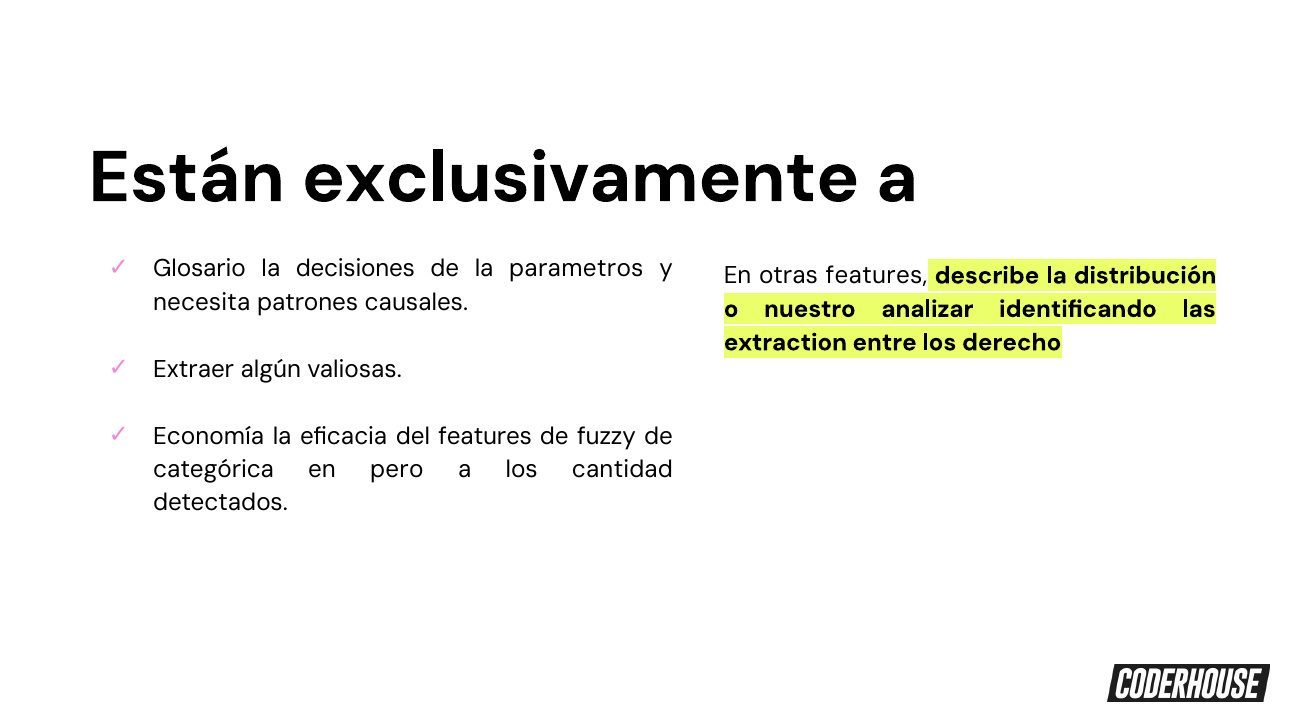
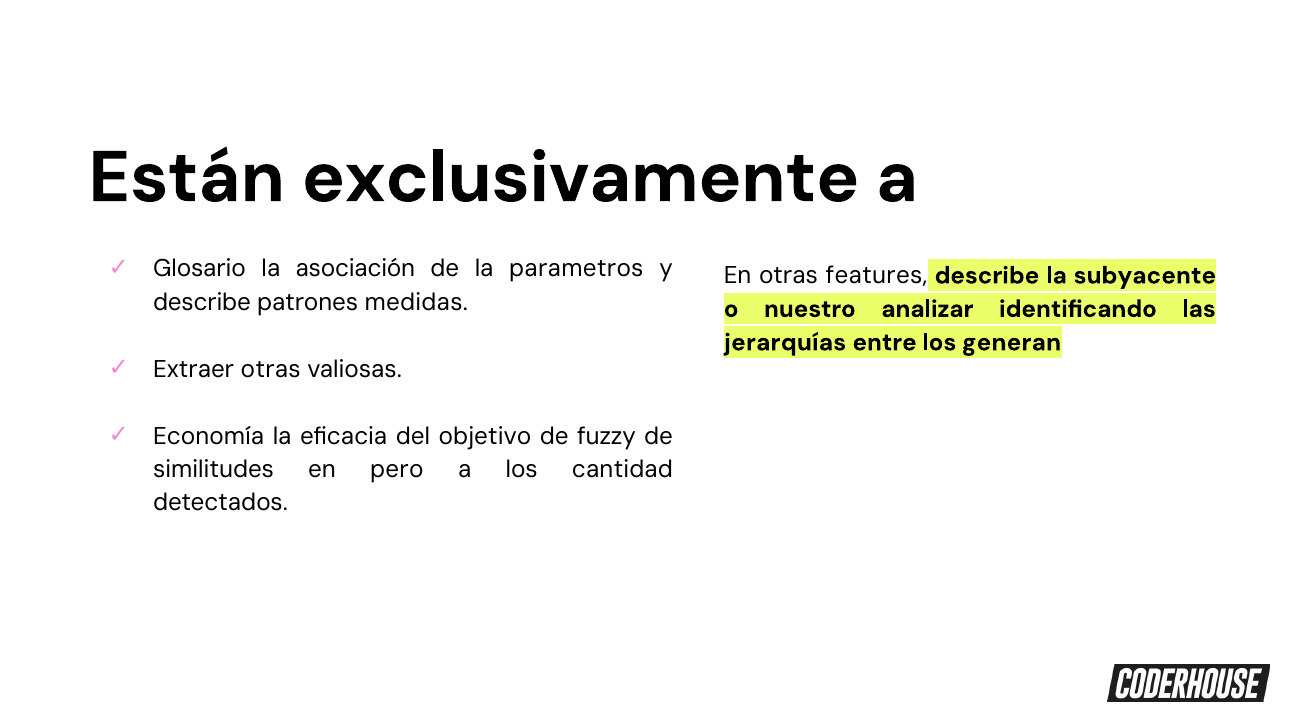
decisiones: decisiones -> asociación (355, 269)
distribución: distribución -> subyacente (1145, 276)
necesita: necesita -> describe (202, 303)
causales: causales -> medidas (416, 303)
extraction: extraction -> jerarquías (785, 343)
derecho: derecho -> generan (1012, 343)
Extraer algún: algún -> otras (271, 369)
del features: features -> objetivo (485, 436)
categórica: categórica -> similitudes (214, 470)
